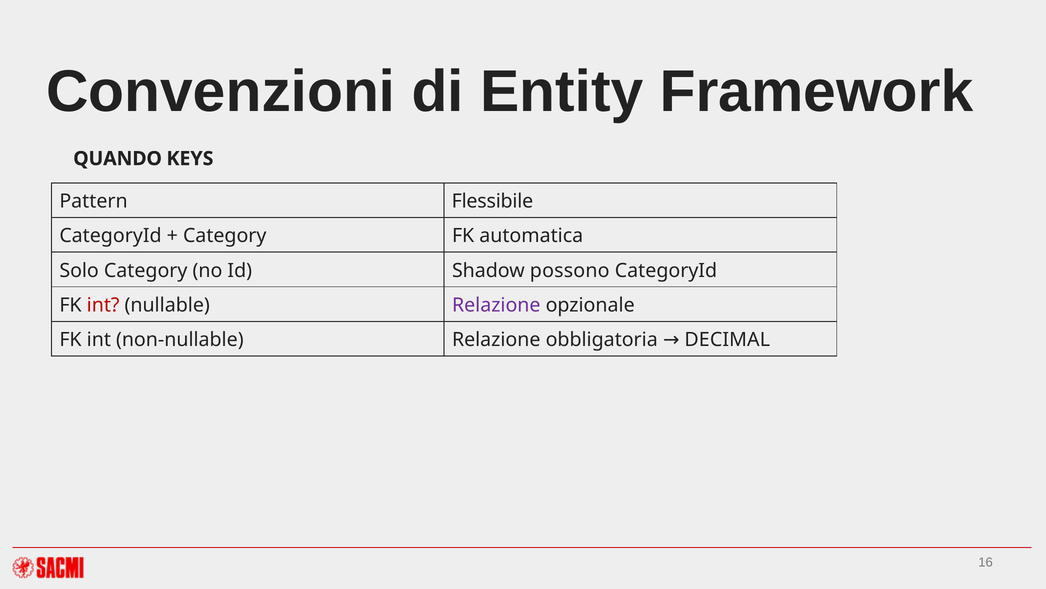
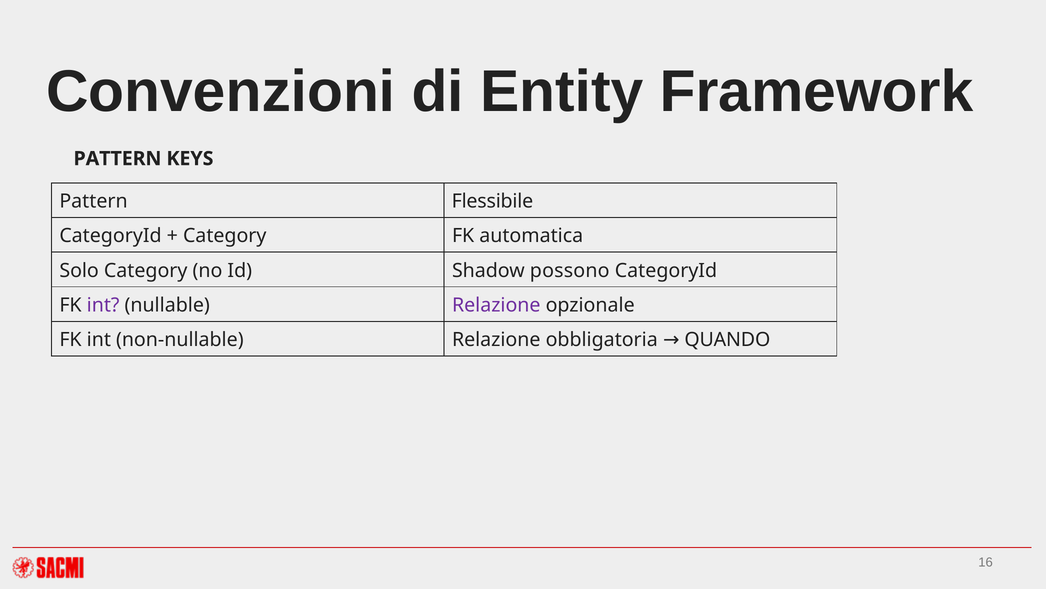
QUANDO: QUANDO -> PATTERN (117, 158)
int colour: red -> purple (103, 305)
DECIMAL: DECIMAL -> QUANDO (727, 339)
